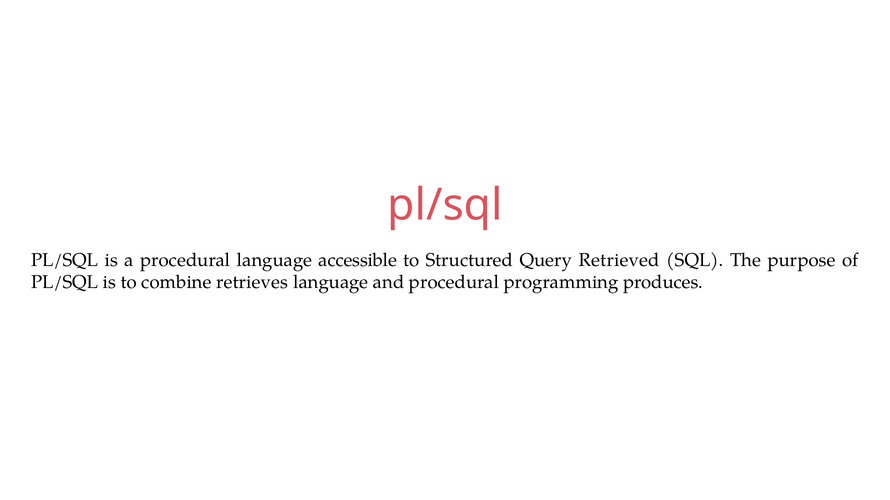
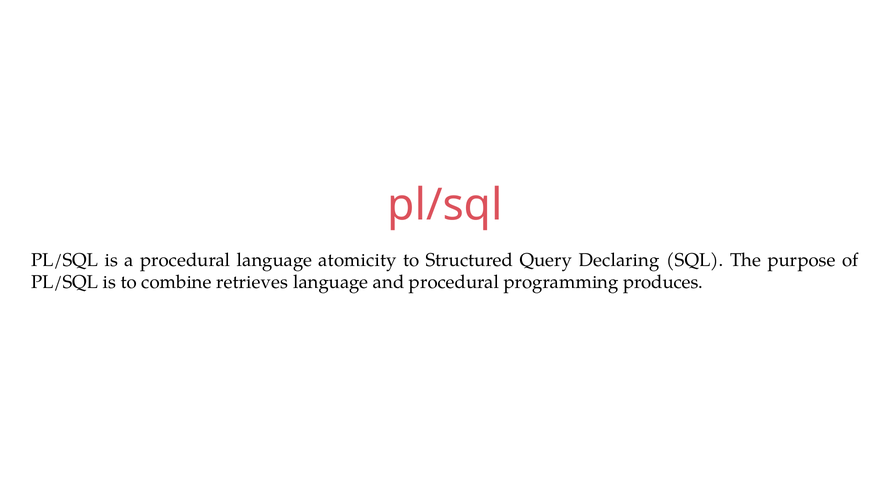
accessible: accessible -> atomicity (358, 260)
Retrieved: Retrieved -> Declaring (619, 260)
